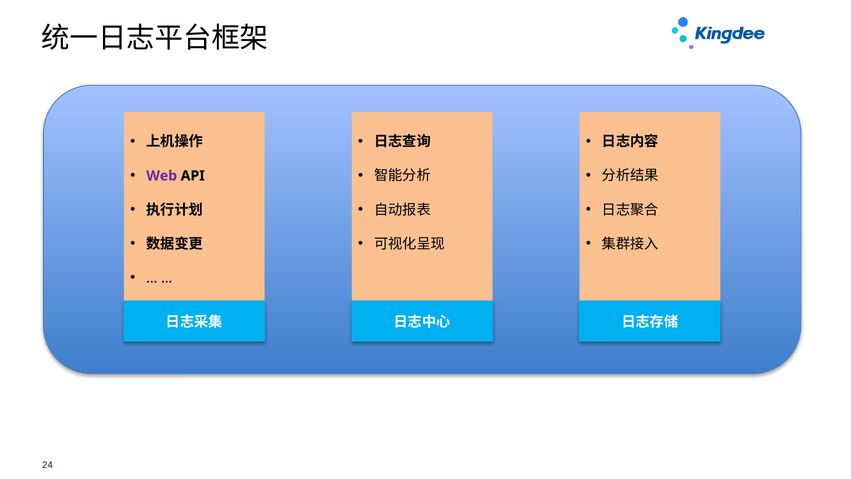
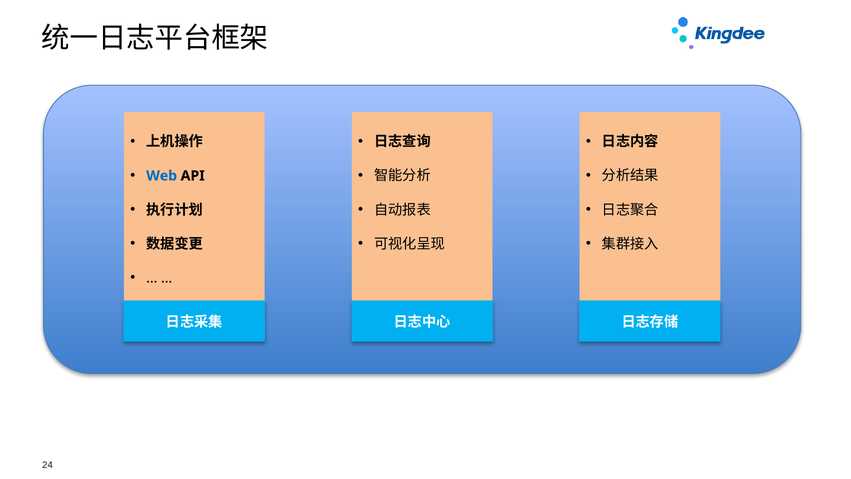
Web colour: purple -> blue (162, 176)
